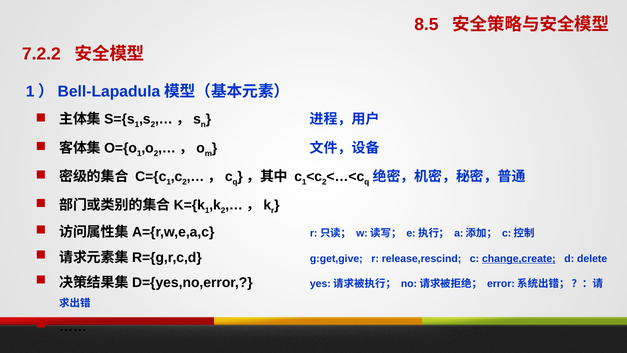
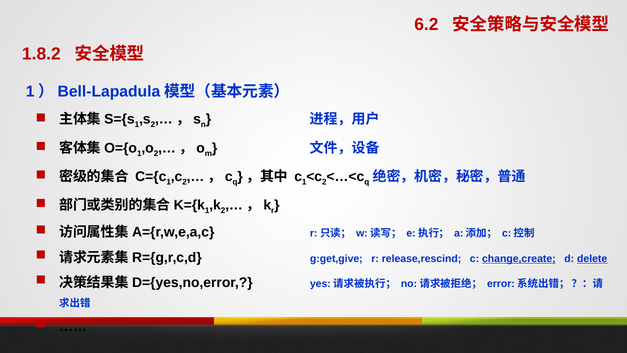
8.5: 8.5 -> 6.2 (426, 25)
7.2.2: 7.2.2 -> 1.8.2 (41, 54)
delete underline: none -> present (592, 258)
